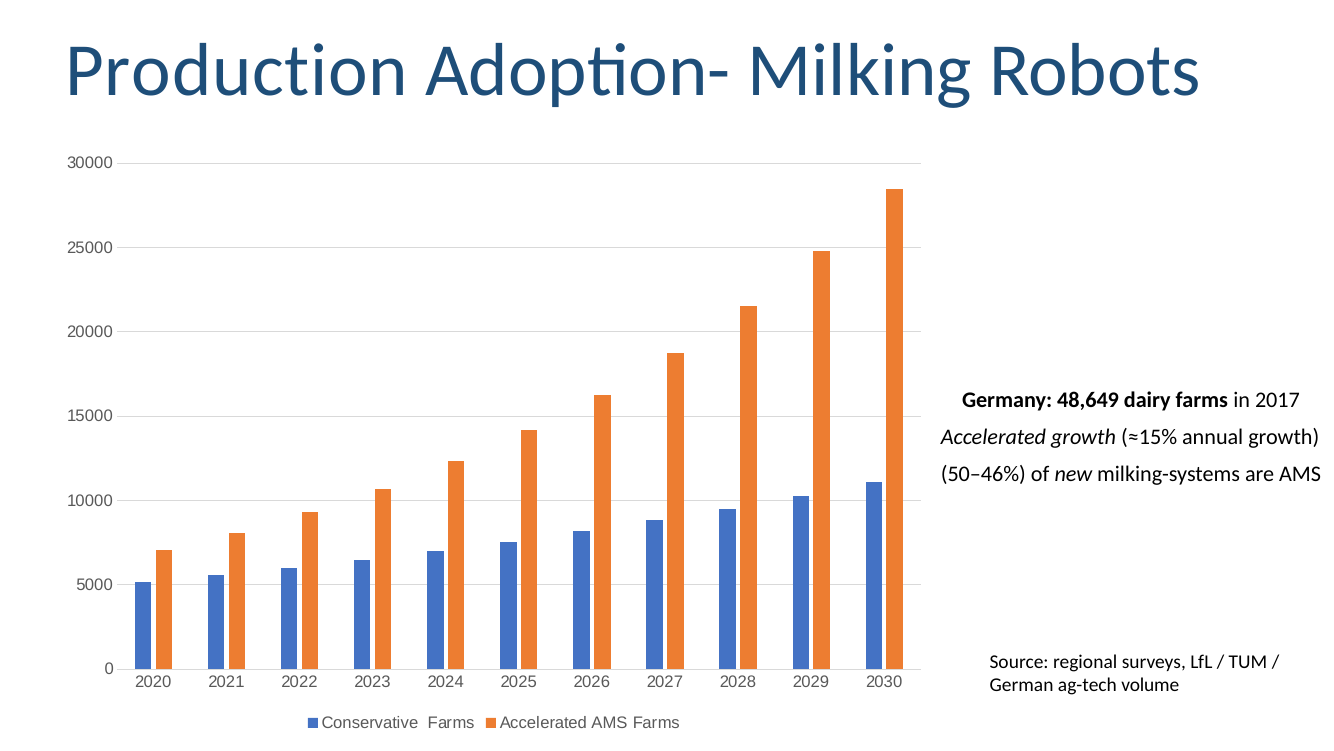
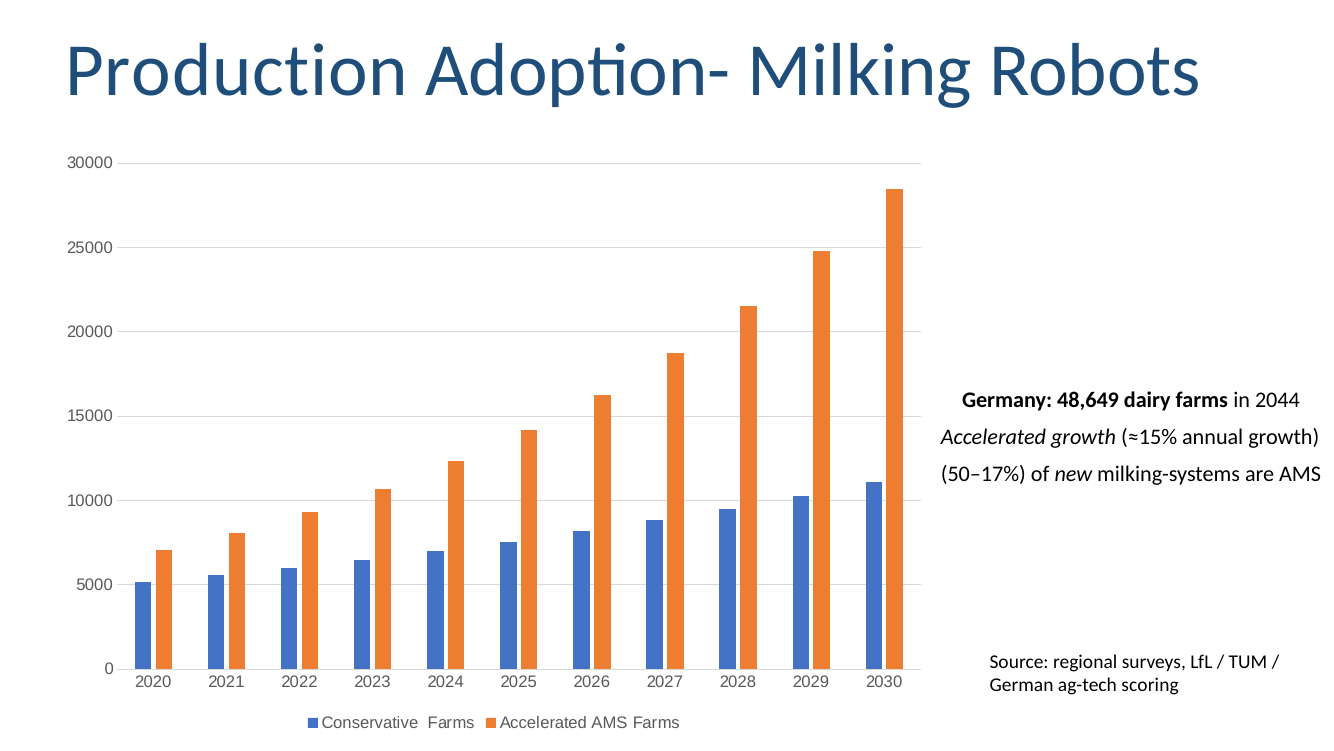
2017: 2017 -> 2044 (1277, 400)
50–46%: 50–46% -> 50–17% (983, 474)
volume: volume -> scoring (1150, 684)
